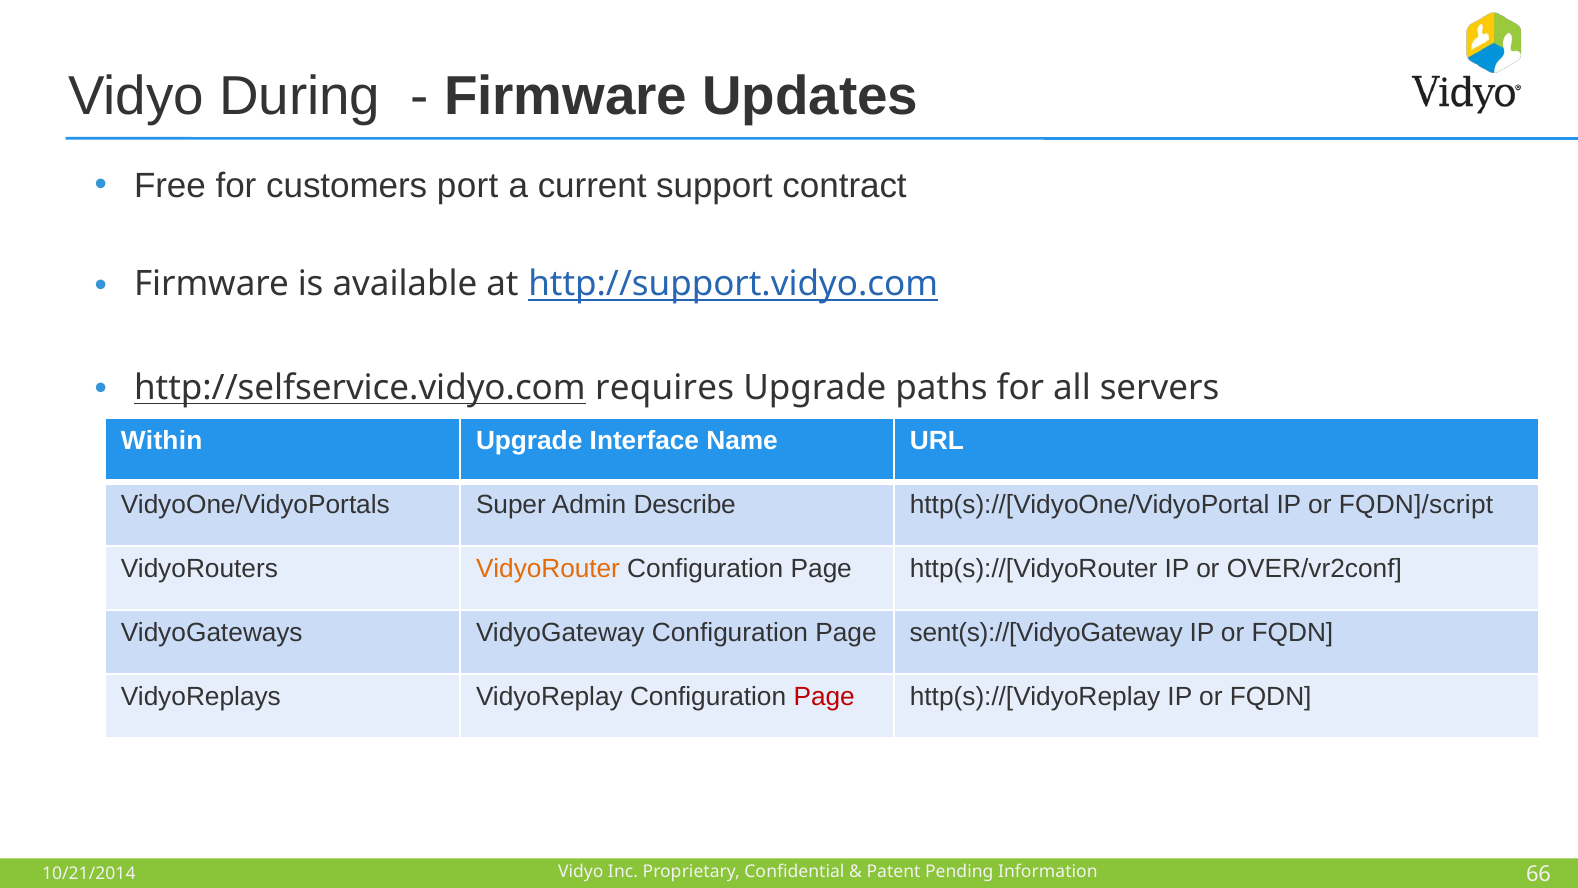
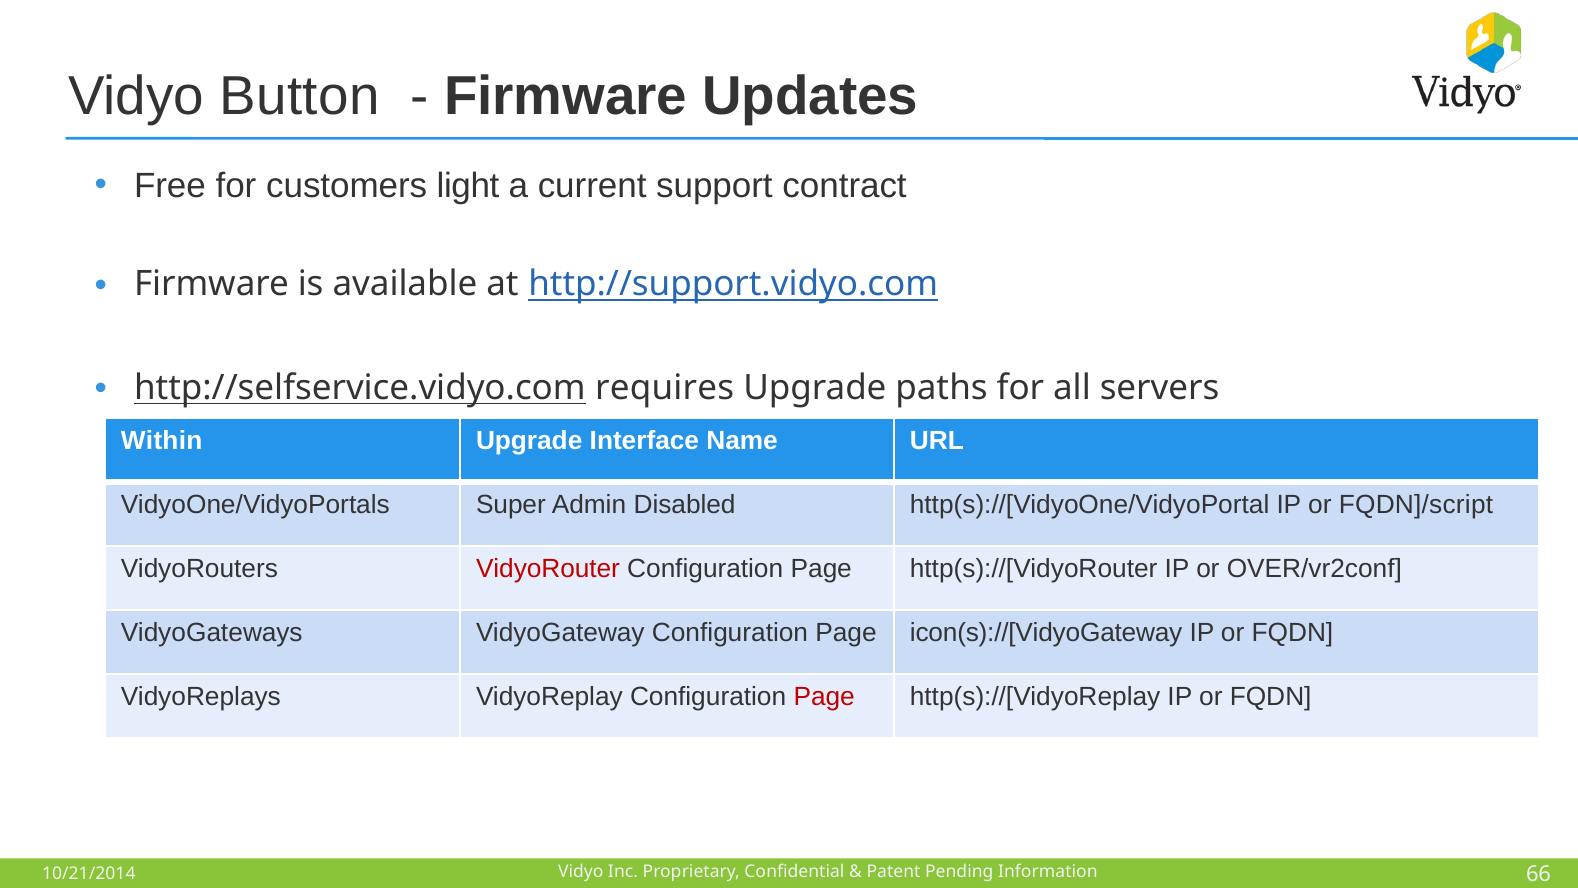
During: During -> Button (300, 97)
port: port -> light (468, 185)
Describe: Describe -> Disabled (685, 505)
VidyoRouter colour: orange -> red (548, 569)
sent(s)://[VidyoGateway: sent(s)://[VidyoGateway -> icon(s)://[VidyoGateway (1046, 633)
